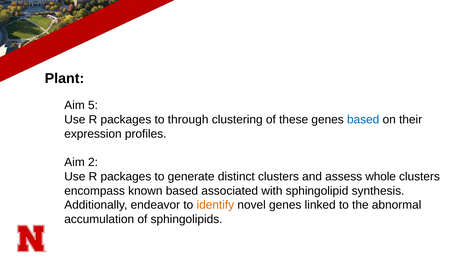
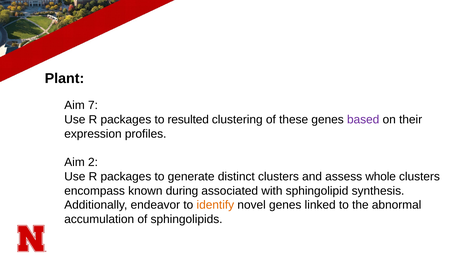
5: 5 -> 7 (93, 106)
through: through -> resulted (188, 120)
based colour: blue -> purple (363, 120)
known based: based -> during (182, 191)
